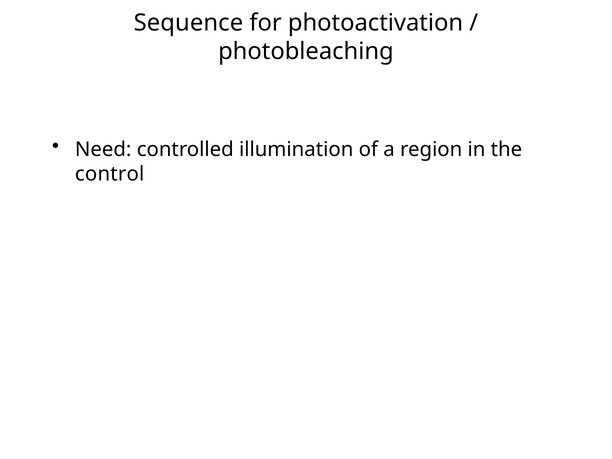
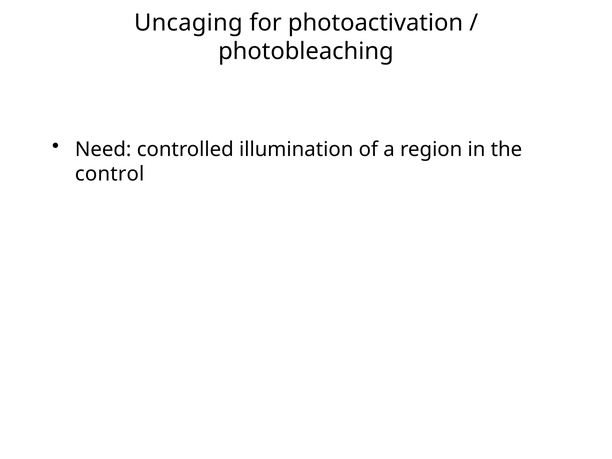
Sequence: Sequence -> Uncaging (188, 23)
